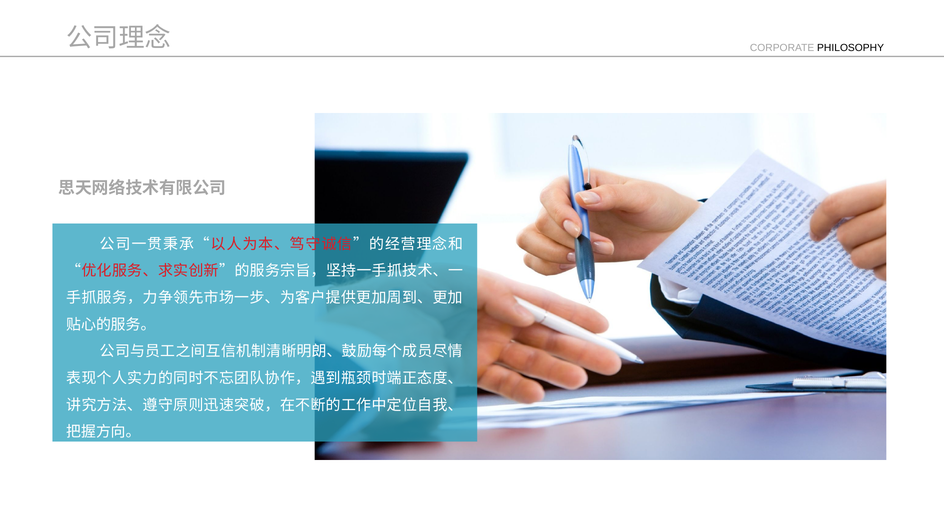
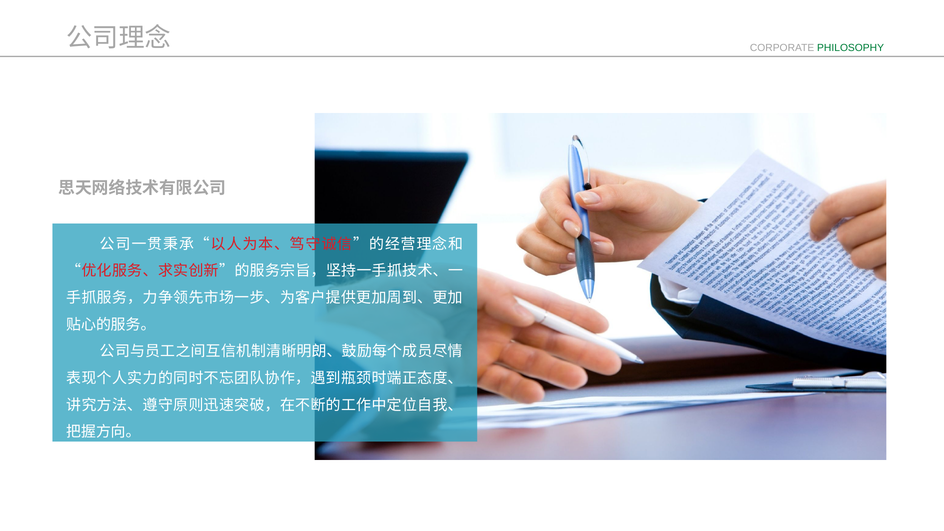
PHILOSOPHY colour: black -> green (851, 48)
